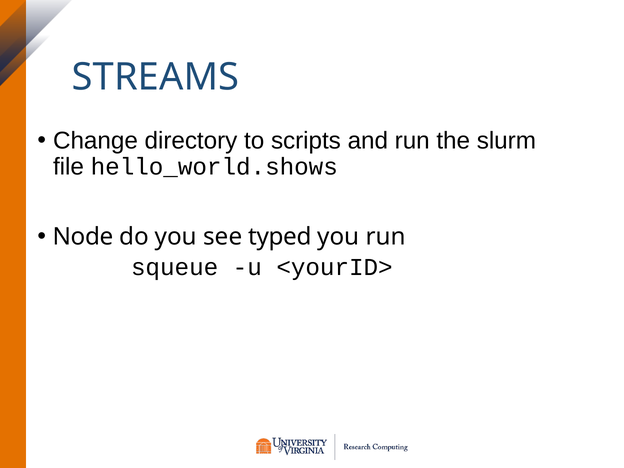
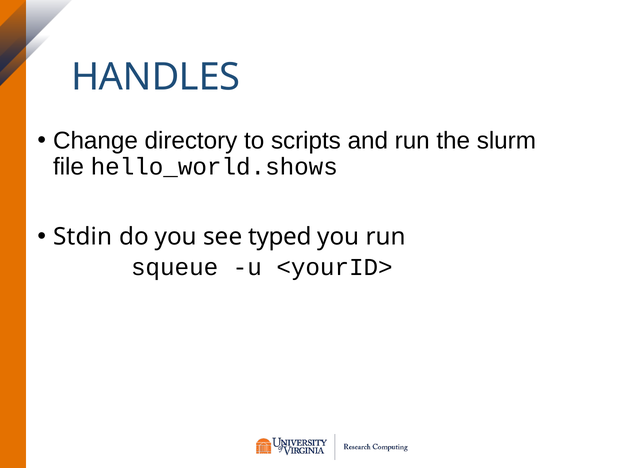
STREAMS: STREAMS -> HANDLES (156, 77)
Node: Node -> Stdin (83, 237)
